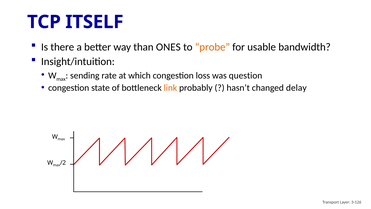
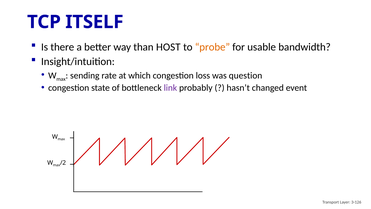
ONES: ONES -> HOST (168, 47)
link colour: orange -> purple (170, 88)
delay: delay -> event (296, 88)
